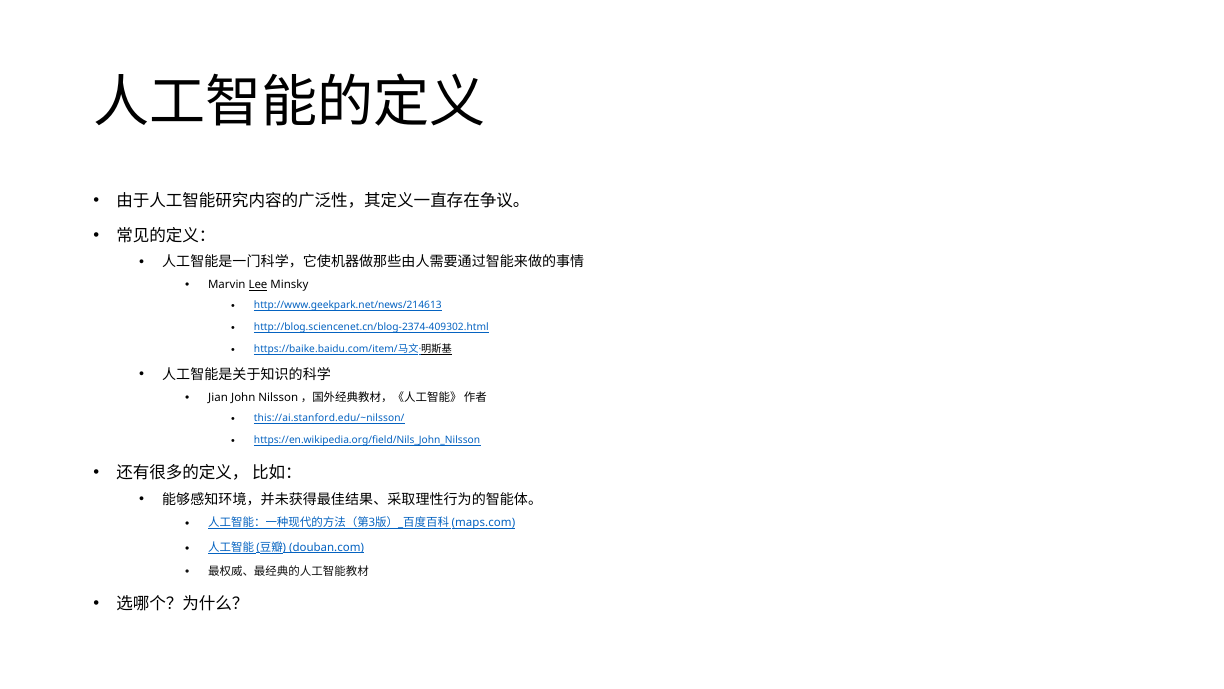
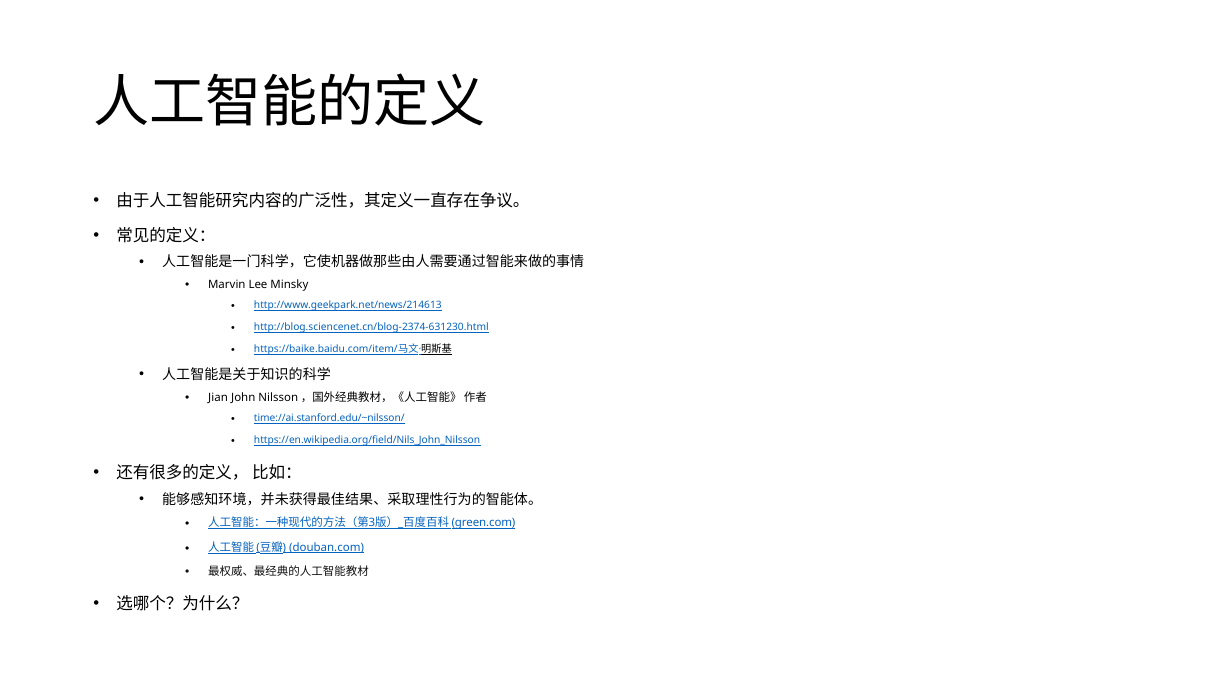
Lee underline: present -> none (258, 285)
http://blog.sciencenet.cn/blog-2374-409302.html: http://blog.sciencenet.cn/blog-2374-409302.html -> http://blog.sciencenet.cn/blog-2374-631230.html (371, 327)
this://ai.stanford.edu/~nilsson/: this://ai.stanford.edu/~nilsson/ -> time://ai.stanford.edu/~nilsson/ (329, 418)
maps.com: maps.com -> green.com (483, 522)
